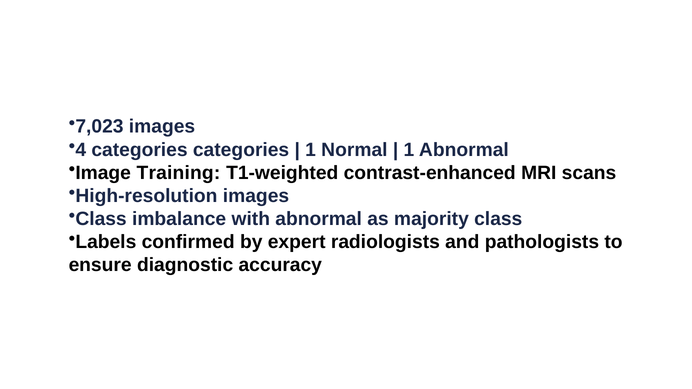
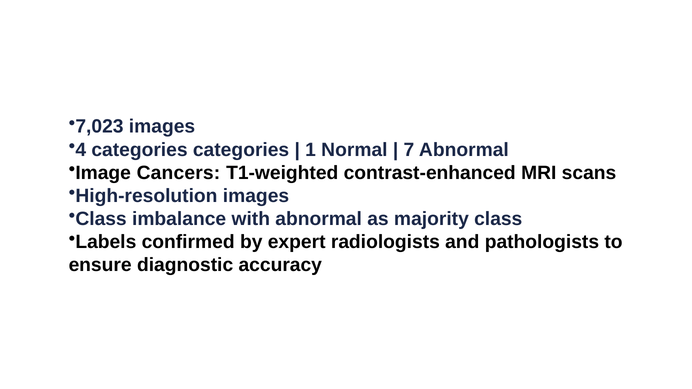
1: 1 -> 7 (409, 150)
Training: Training -> Cancers (178, 173)
